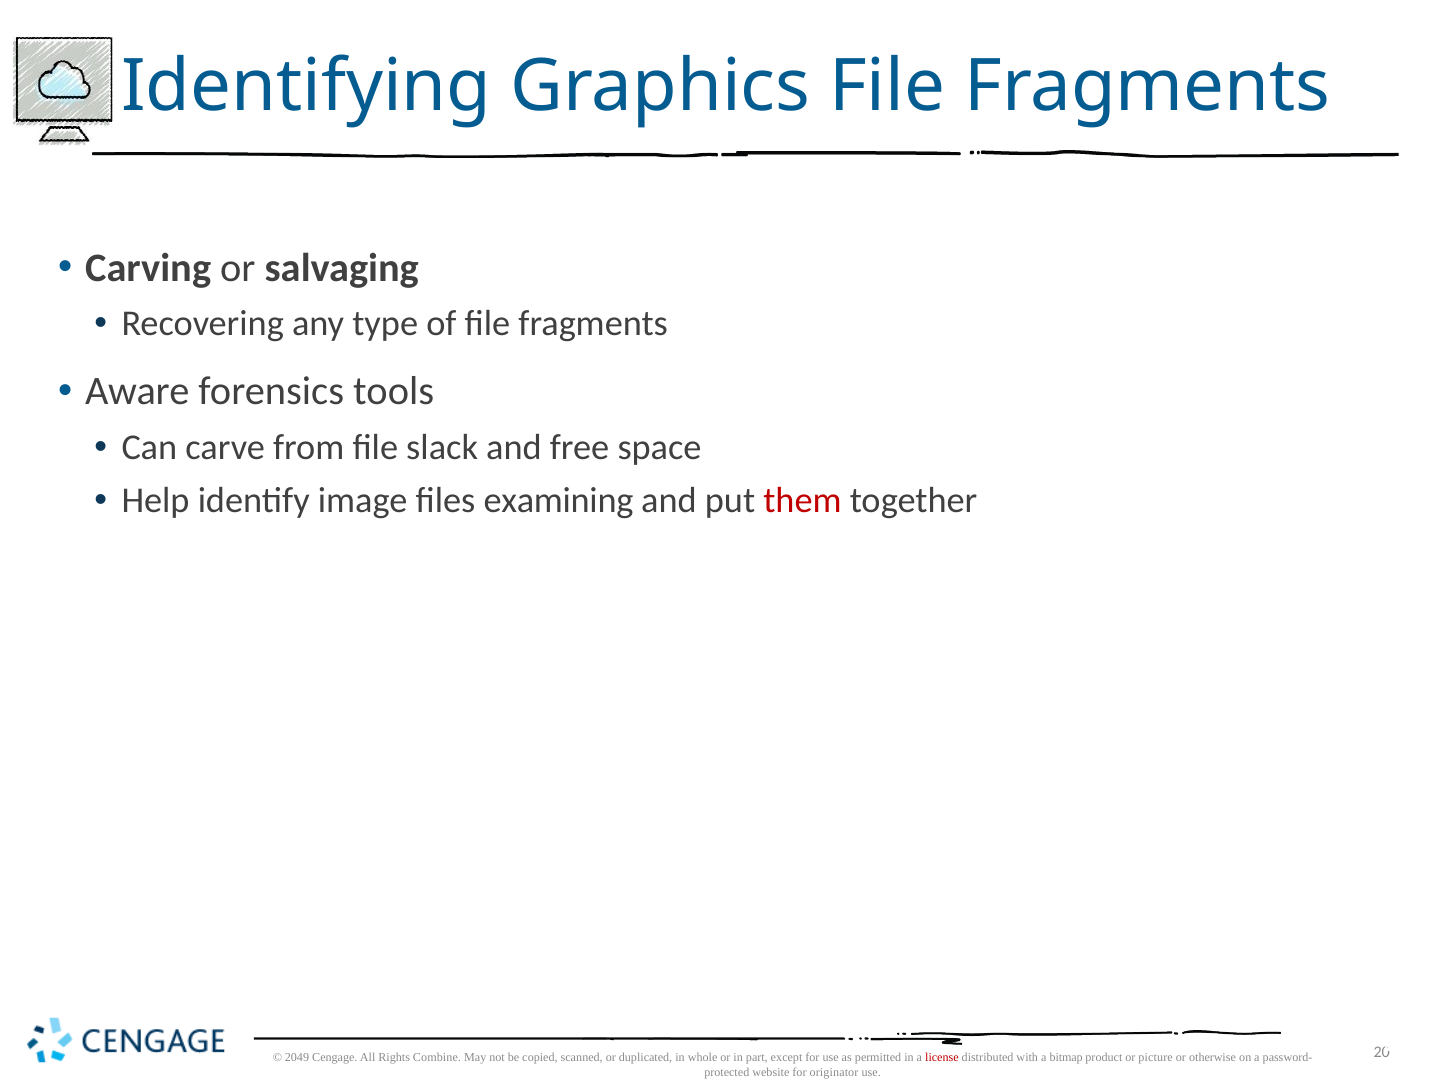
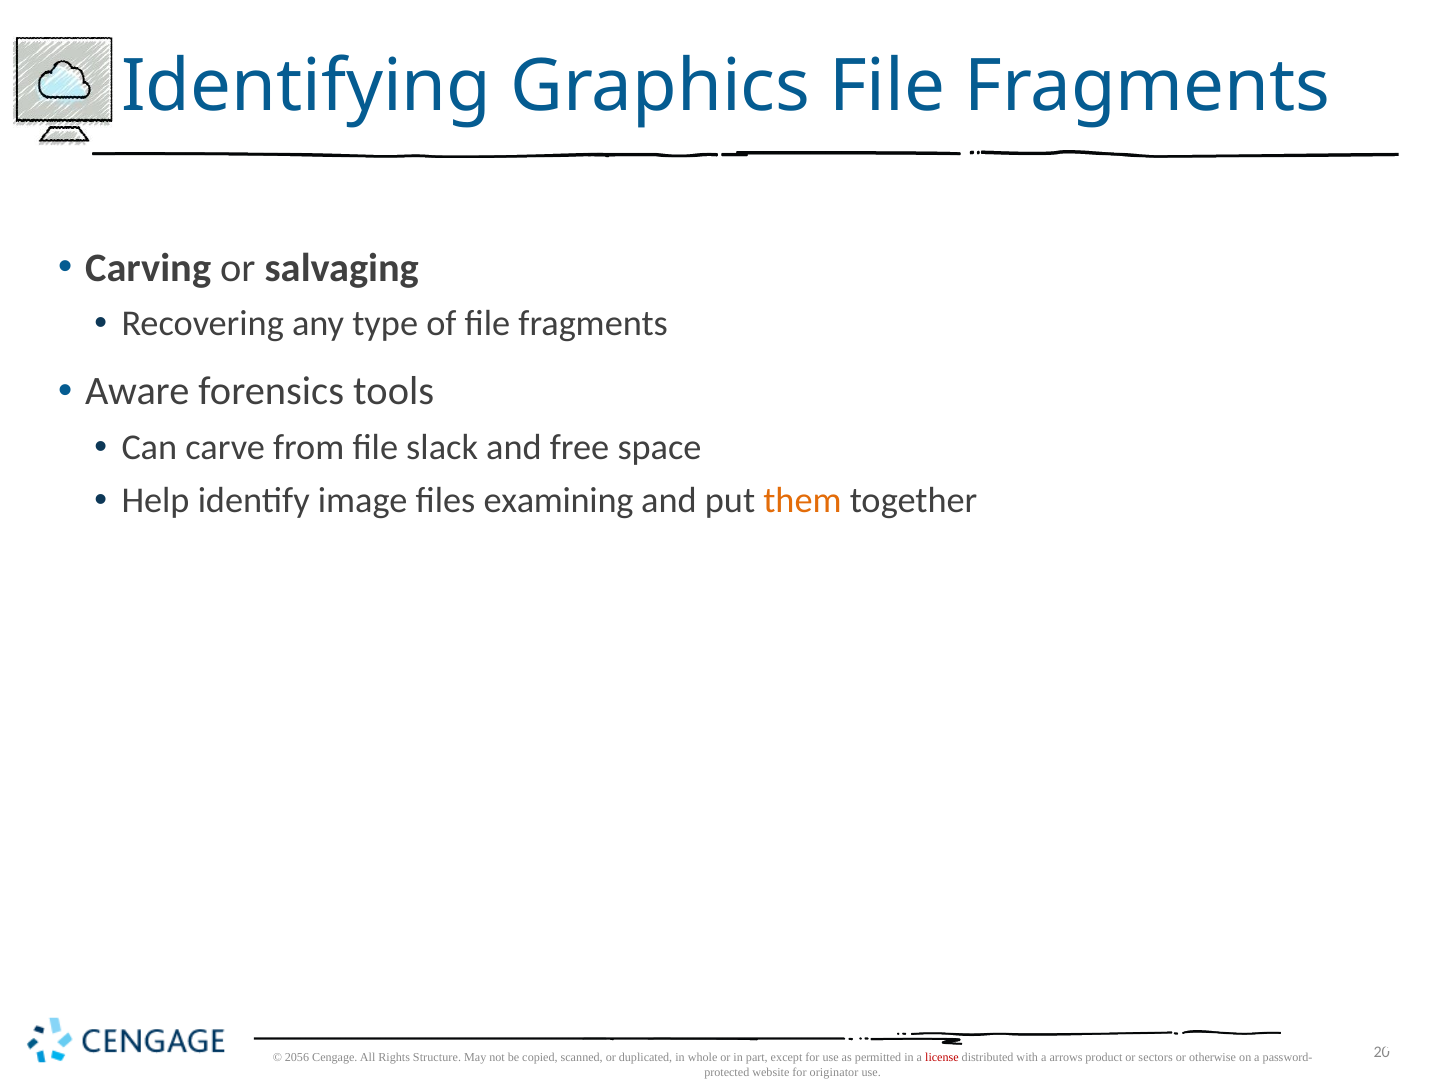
them colour: red -> orange (802, 501)
2049: 2049 -> 2056 (297, 1058)
Combine: Combine -> Structure (437, 1058)
bitmap: bitmap -> arrows (1066, 1058)
picture: picture -> sectors (1156, 1058)
